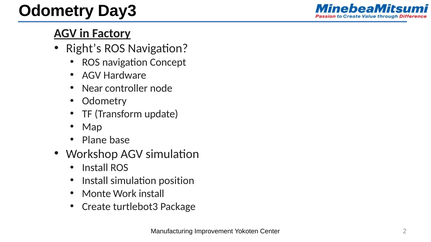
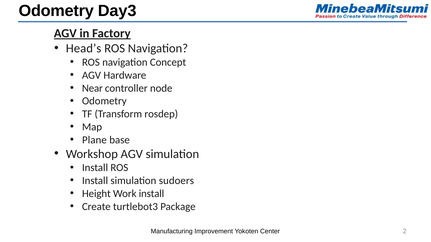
Right’s: Right’s -> Head’s (84, 49)
update: update -> rosdep (161, 114)
position: position -> sudoers (176, 181)
Monte: Monte -> Height (96, 194)
